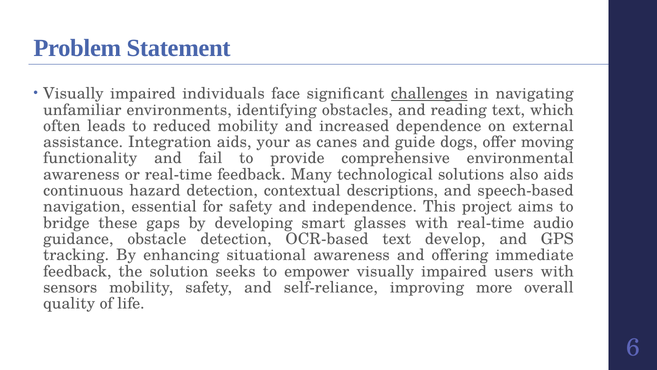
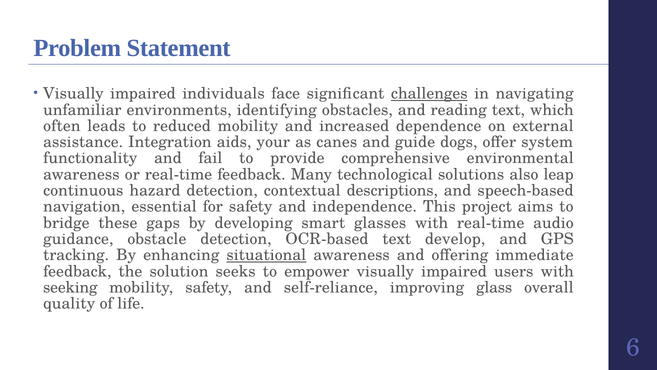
moving: moving -> system (547, 142)
also aids: aids -> leap (559, 174)
situational underline: none -> present (266, 255)
sensors: sensors -> seeking (70, 287)
more: more -> glass (494, 287)
